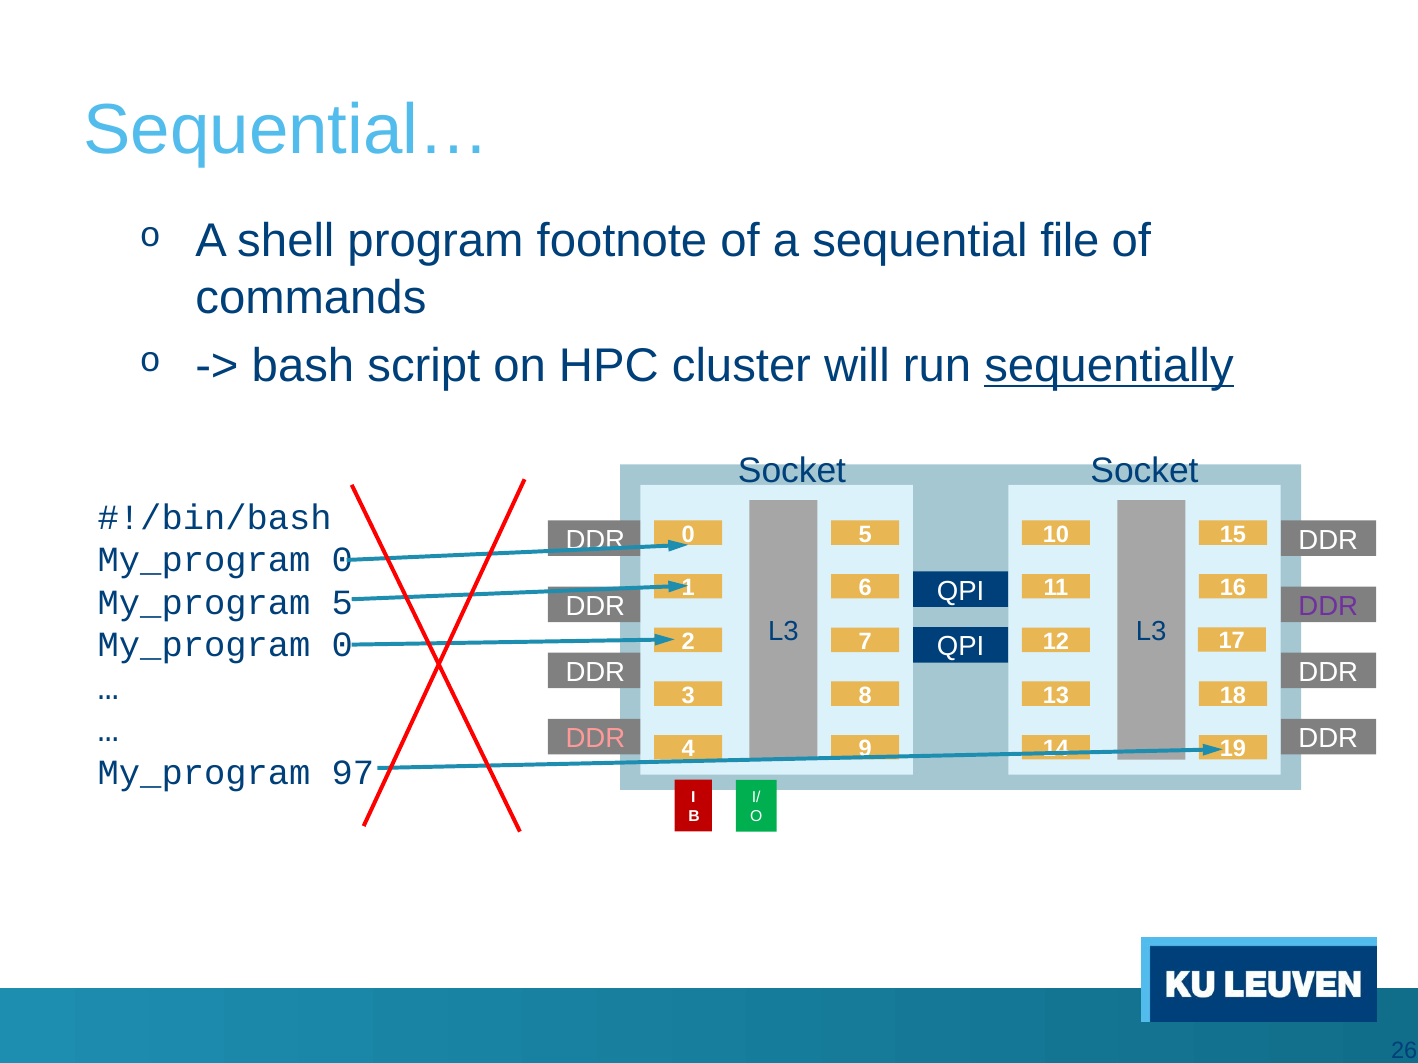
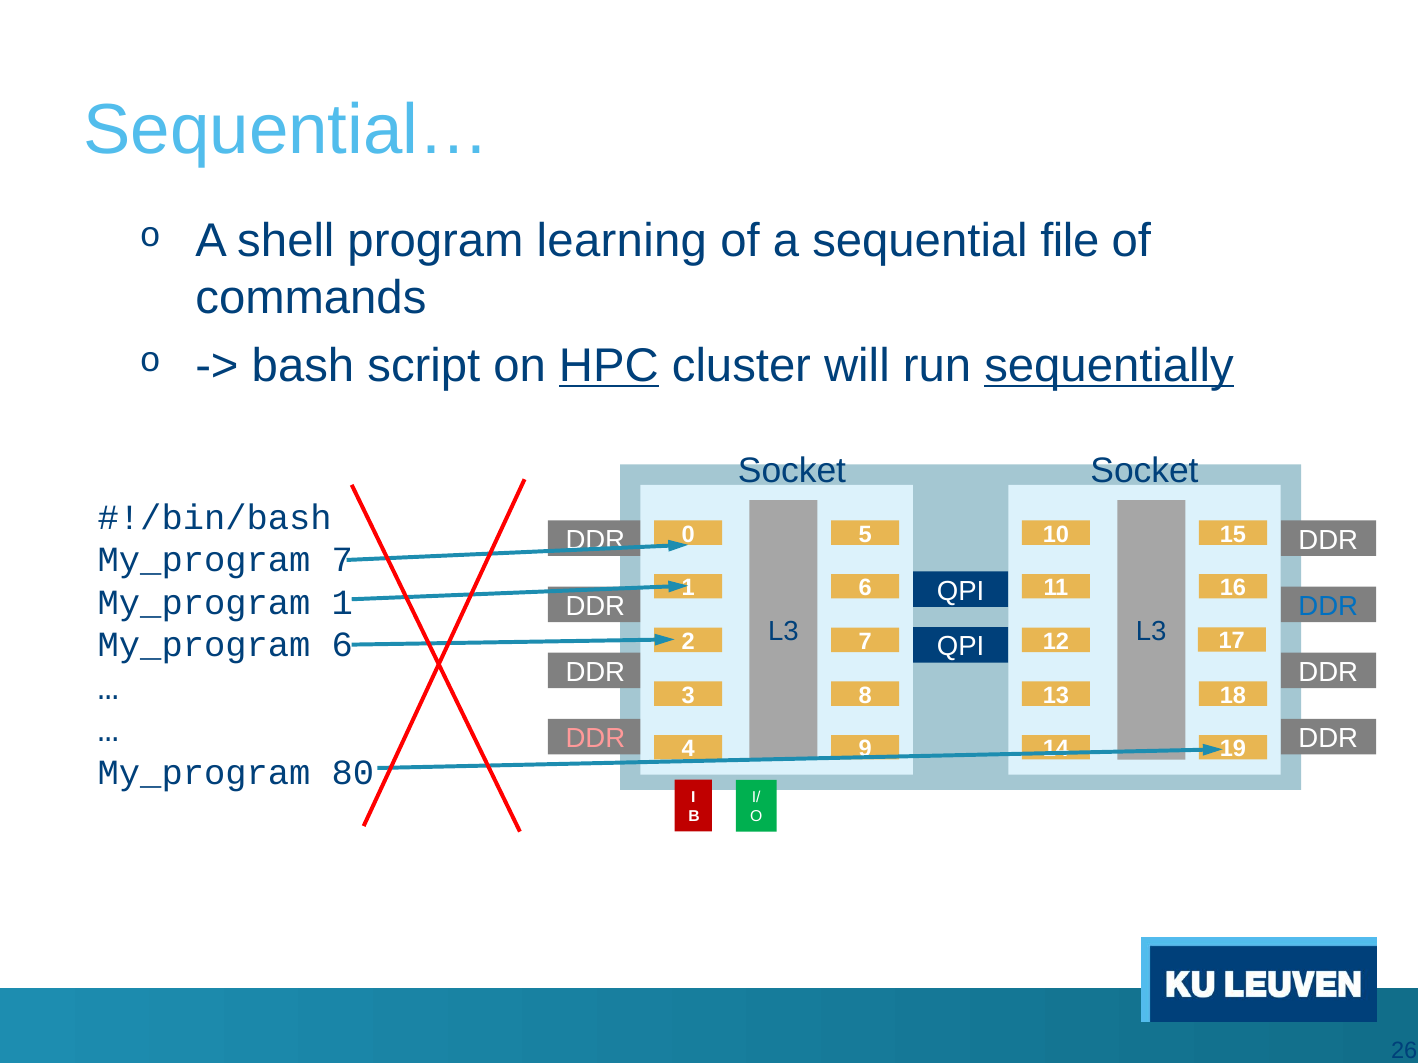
footnote: footnote -> learning (622, 241)
HPC underline: none -> present (609, 366)
0: 0 -> 7 (342, 560)
My_program 5: 5 -> 1 (342, 603)
DDR colour: purple -> blue (1328, 607)
0: 0 -> 6 (342, 645)
97: 97 -> 80 (353, 773)
